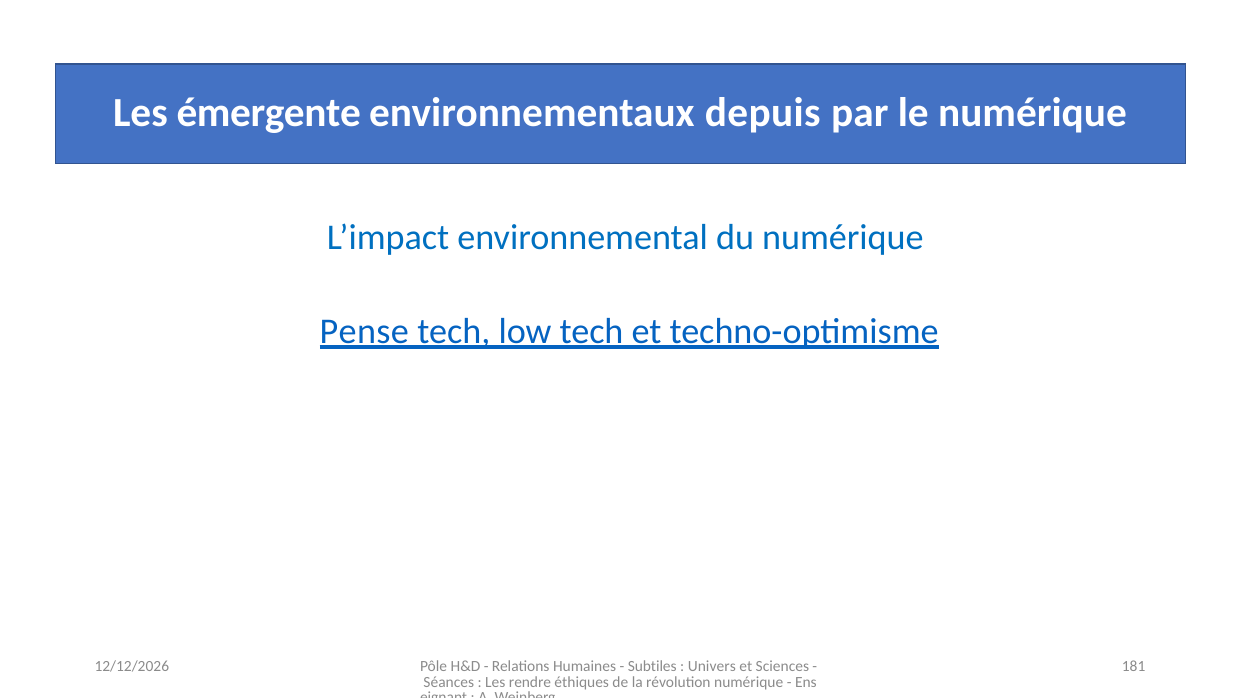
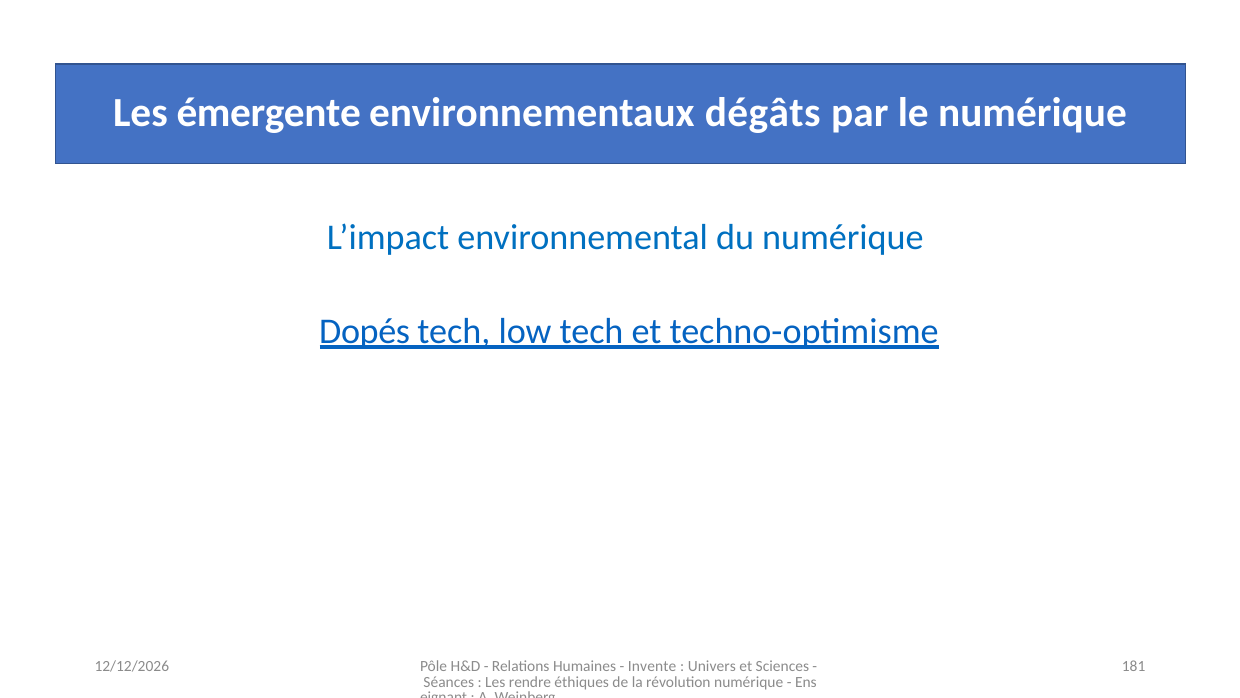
depuis: depuis -> dégâts (763, 113)
Pense: Pense -> Dopés (365, 331)
Subtiles: Subtiles -> Invente (652, 666)
